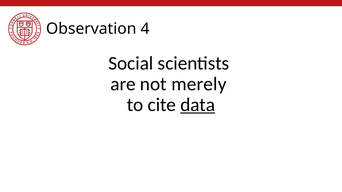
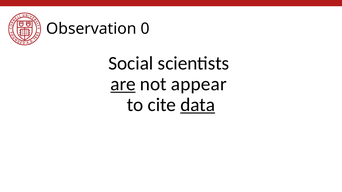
4: 4 -> 0 (145, 29)
are underline: none -> present (123, 84)
merely: merely -> appear (199, 84)
